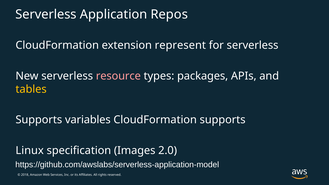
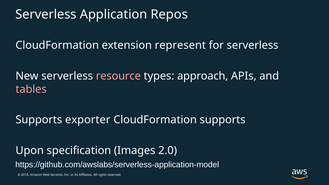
packages: packages -> approach (203, 76)
tables colour: yellow -> pink (31, 89)
variables: variables -> exporter (88, 120)
Linux: Linux -> Upon (30, 151)
